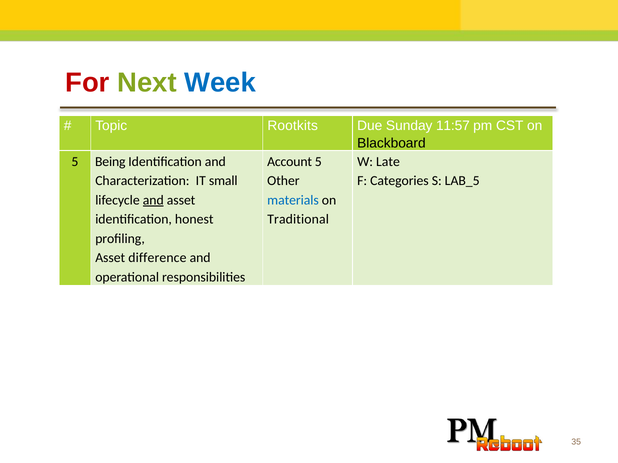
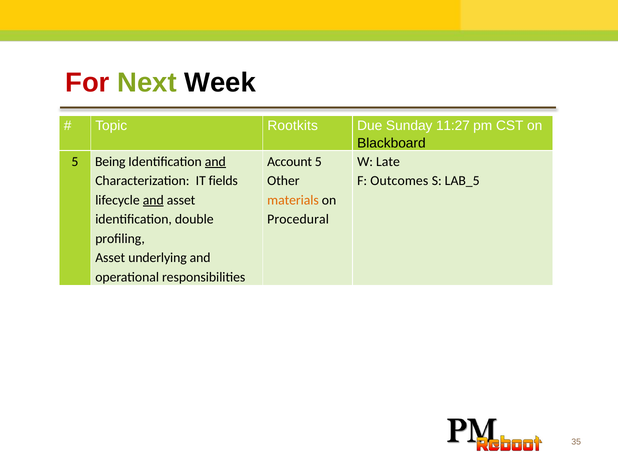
Week colour: blue -> black (220, 83)
11:57: 11:57 -> 11:27 (453, 126)
and underline: none -> present (215, 162)
small: small -> fields (223, 181)
Categories: Categories -> Outcomes (399, 181)
materials colour: blue -> orange (293, 200)
honest: honest -> double (194, 220)
Traditional: Traditional -> Procedural (298, 220)
difference: difference -> underlying (157, 258)
